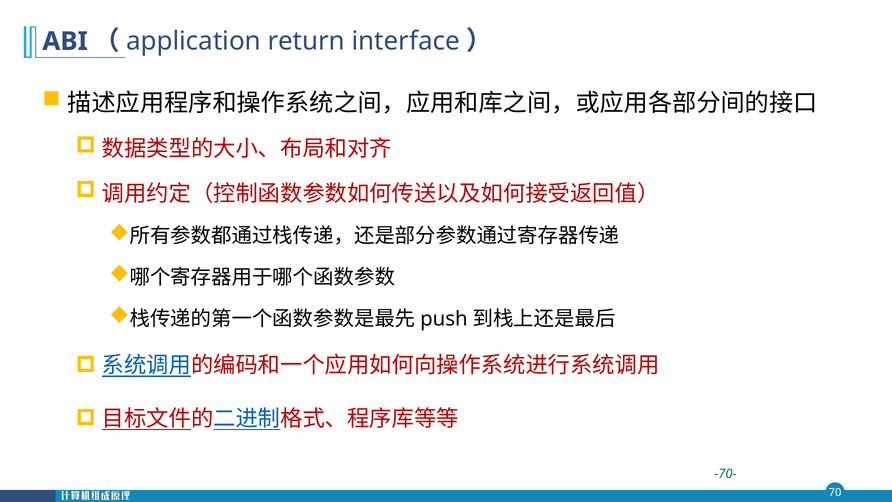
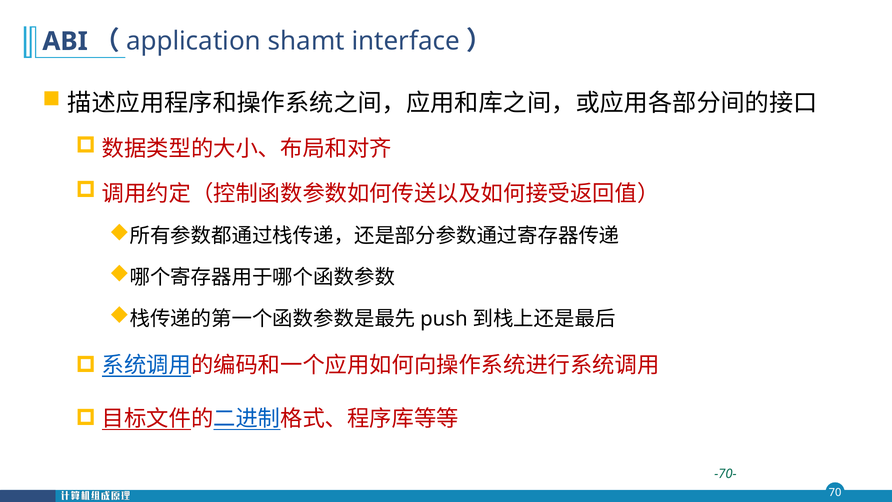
return: return -> shamt (306, 41)
